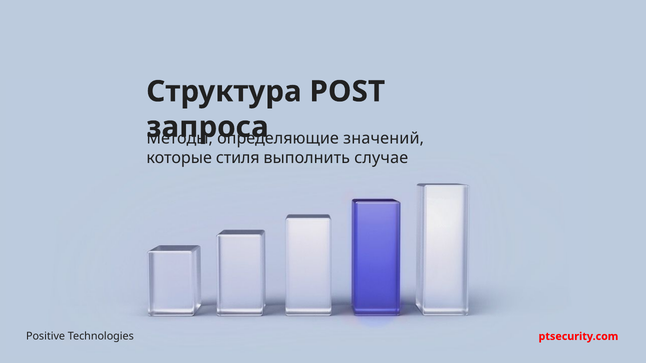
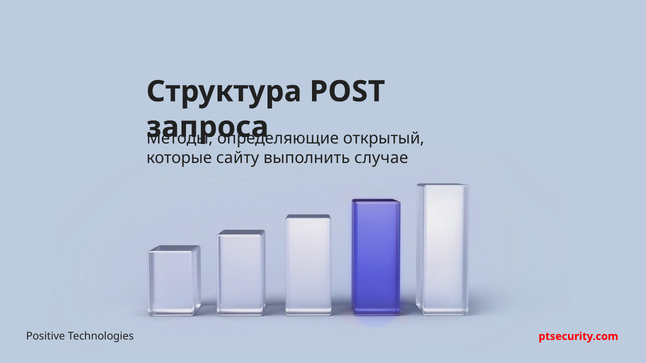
значений: значений -> открытый (384, 139)
стиля: стиля -> сайту (238, 158)
